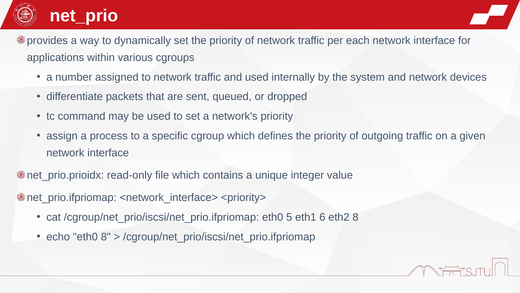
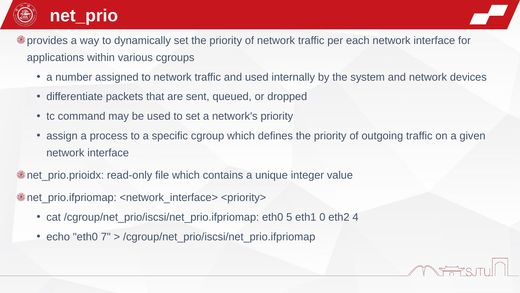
6: 6 -> 0 (322, 217)
eth2 8: 8 -> 4 (355, 217)
eth0 8: 8 -> 7 (106, 237)
